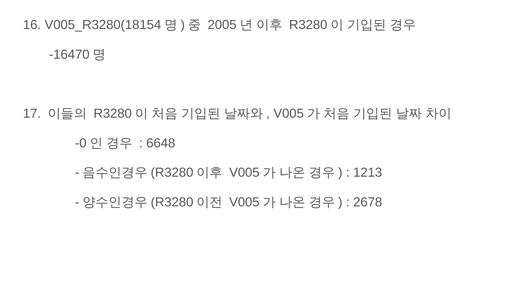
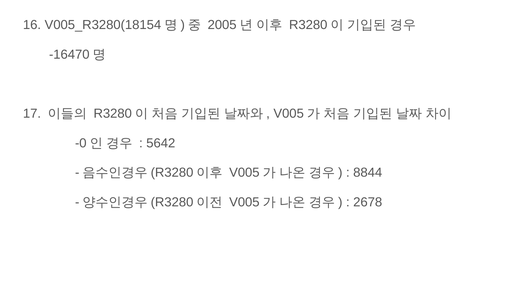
6648: 6648 -> 5642 (161, 143)
1213: 1213 -> 8844 (368, 173)
